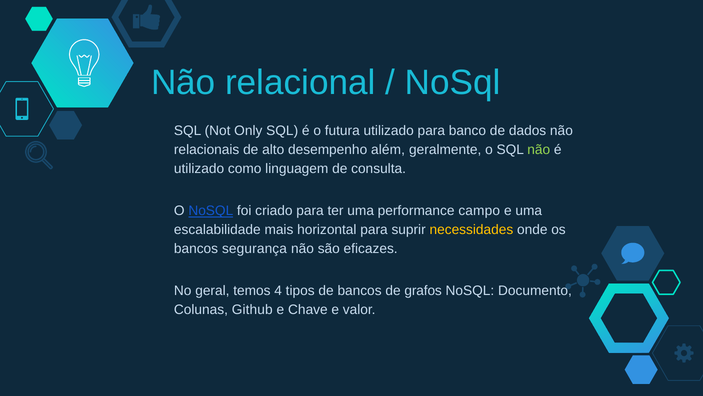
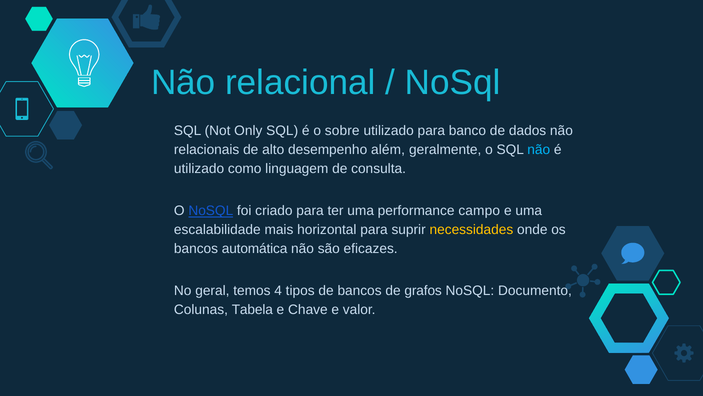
futura: futura -> sobre (342, 131)
não colour: light green -> light blue (539, 149)
segurança: segurança -> automática (255, 248)
Github: Github -> Tabela (252, 309)
